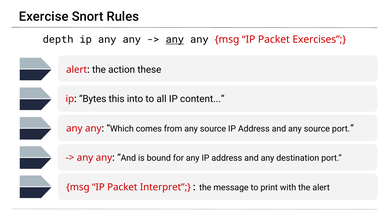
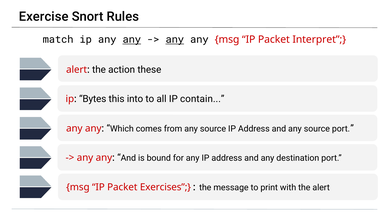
depth: depth -> match (58, 40)
any underline: none -> present (132, 40)
Exercises: Exercises -> Interpret (319, 40)
content: content -> contain (202, 99)
Interpret: Interpret -> Exercises (165, 187)
